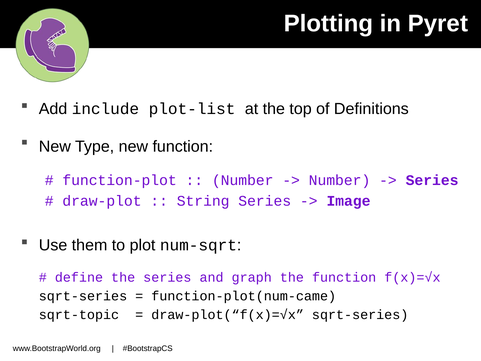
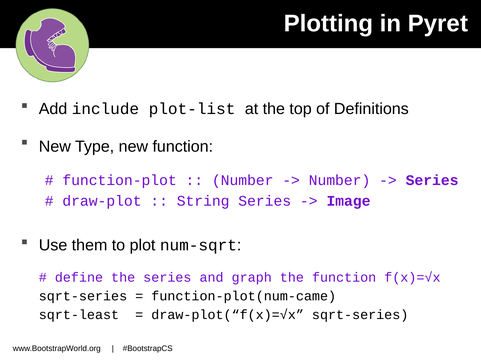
sqrt-topic: sqrt-topic -> sqrt-least (79, 315)
